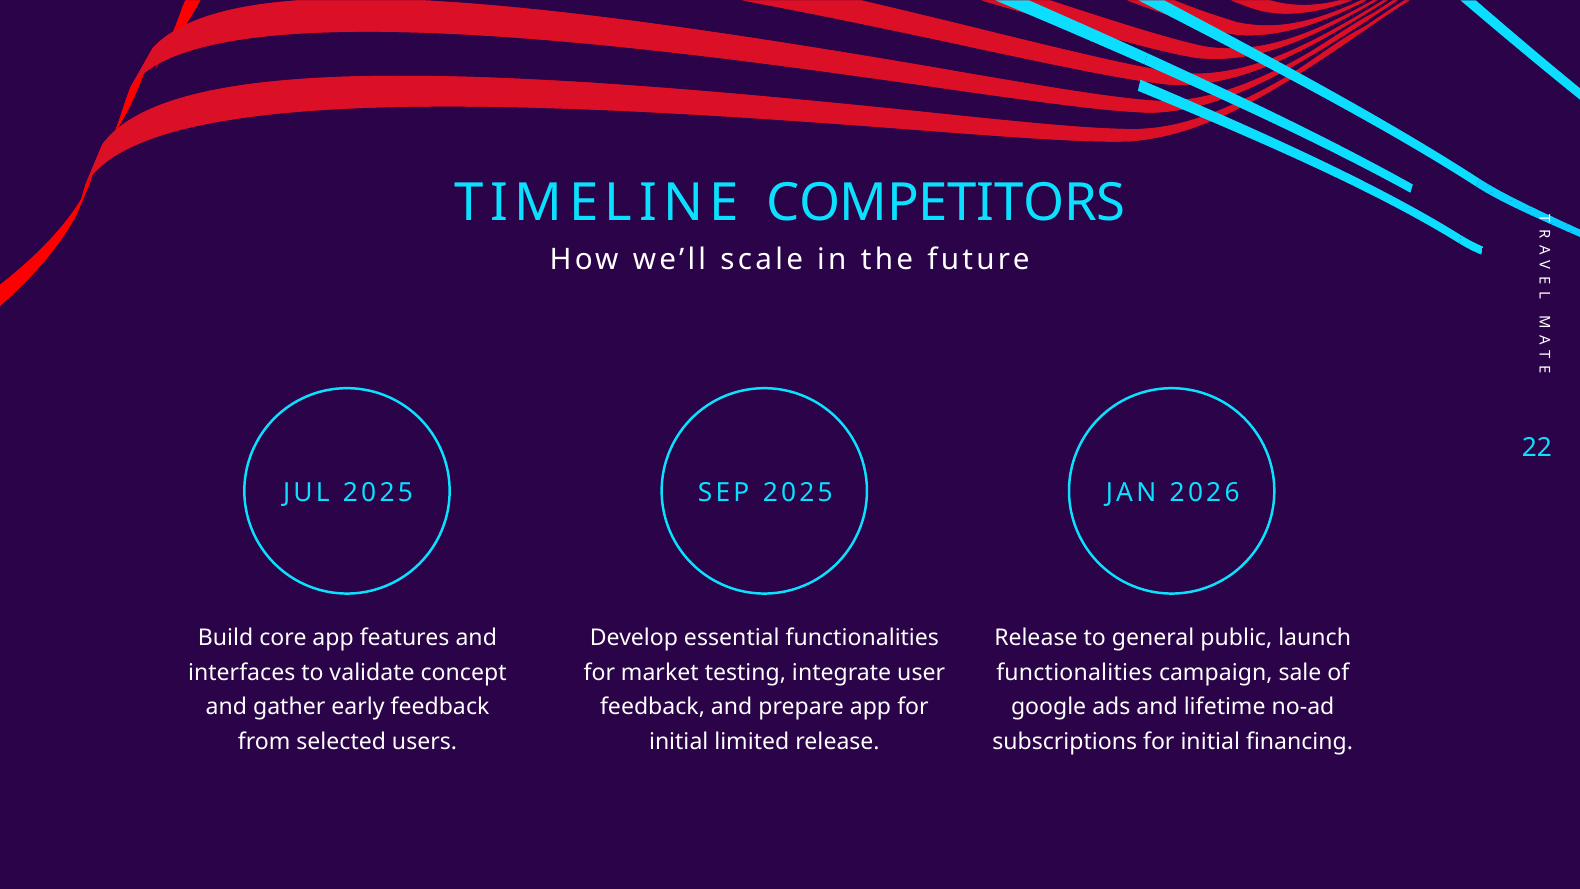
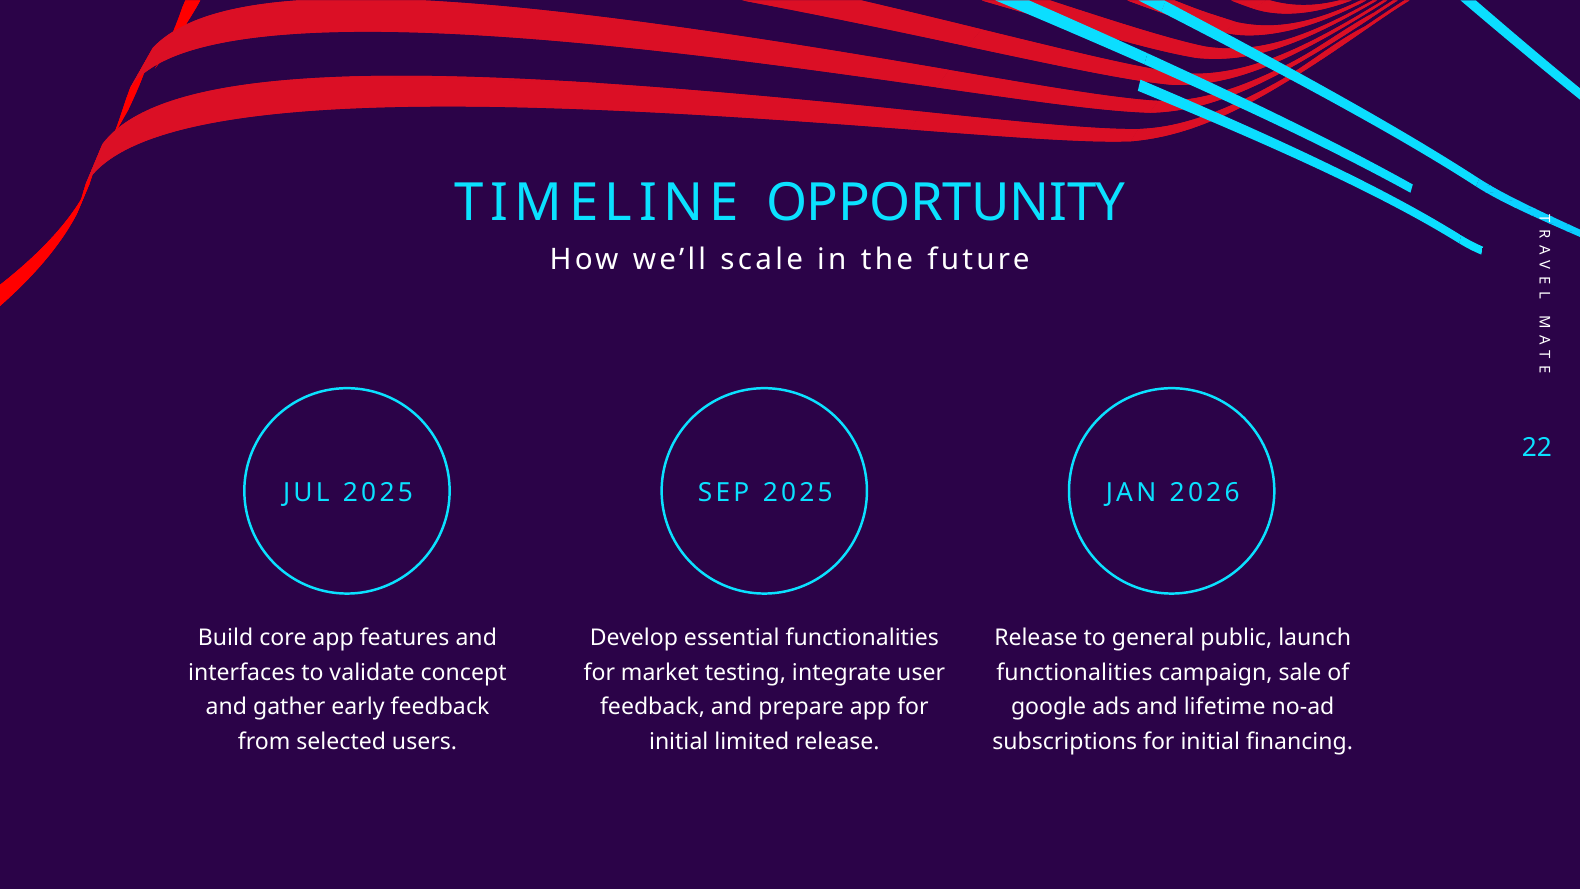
COMPETITORS: COMPETITORS -> OPPORTUNITY (946, 203)
